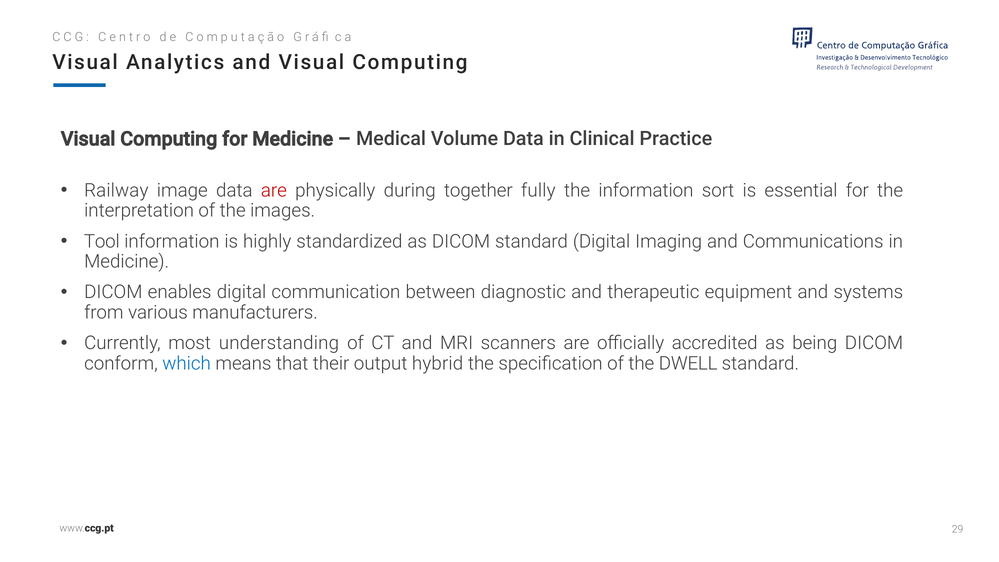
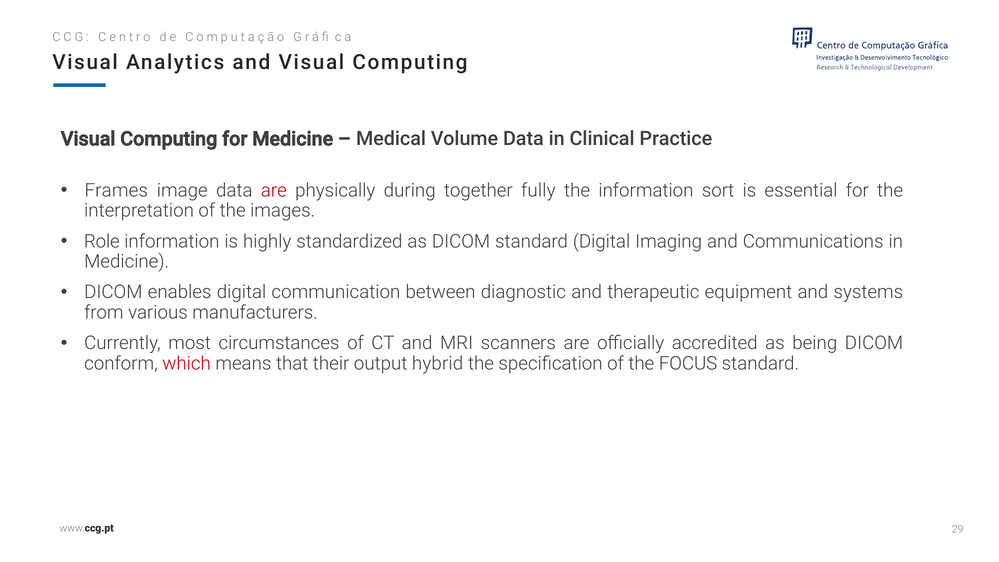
Railway: Railway -> Frames (116, 190)
Tool: Tool -> Role (102, 241)
understanding: understanding -> circumstances (279, 343)
which colour: blue -> red (187, 363)
DWELL: DWELL -> FOCUS (688, 363)
